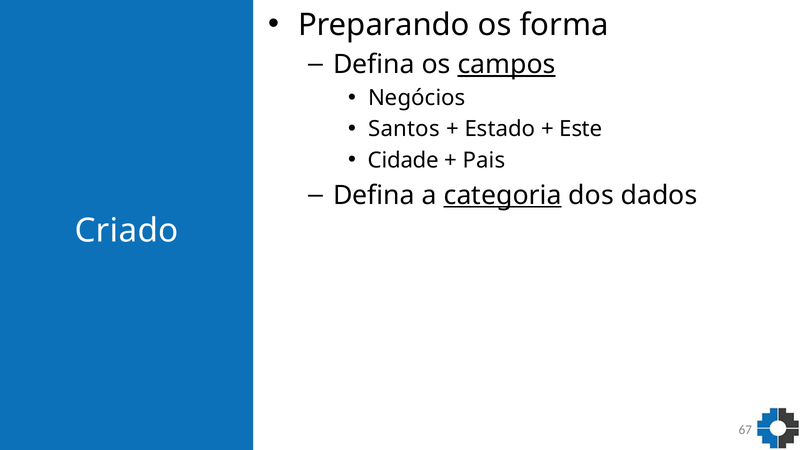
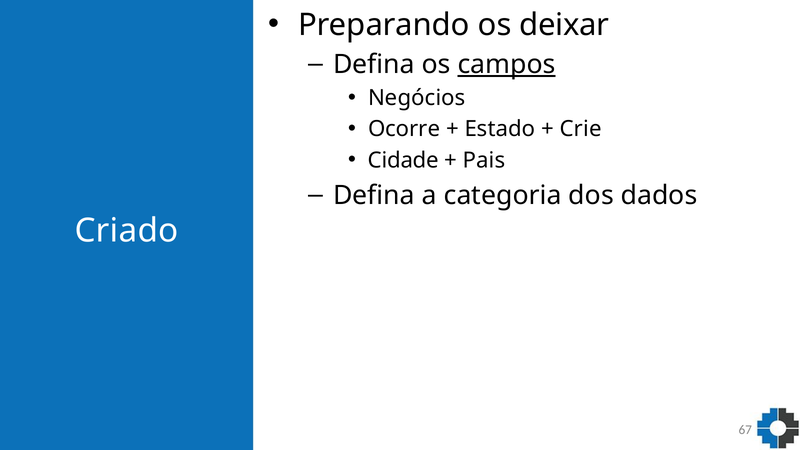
forma: forma -> deixar (564, 25)
Santos: Santos -> Ocorre (404, 129)
Este: Este -> Crie (581, 129)
categoria underline: present -> none (503, 195)
